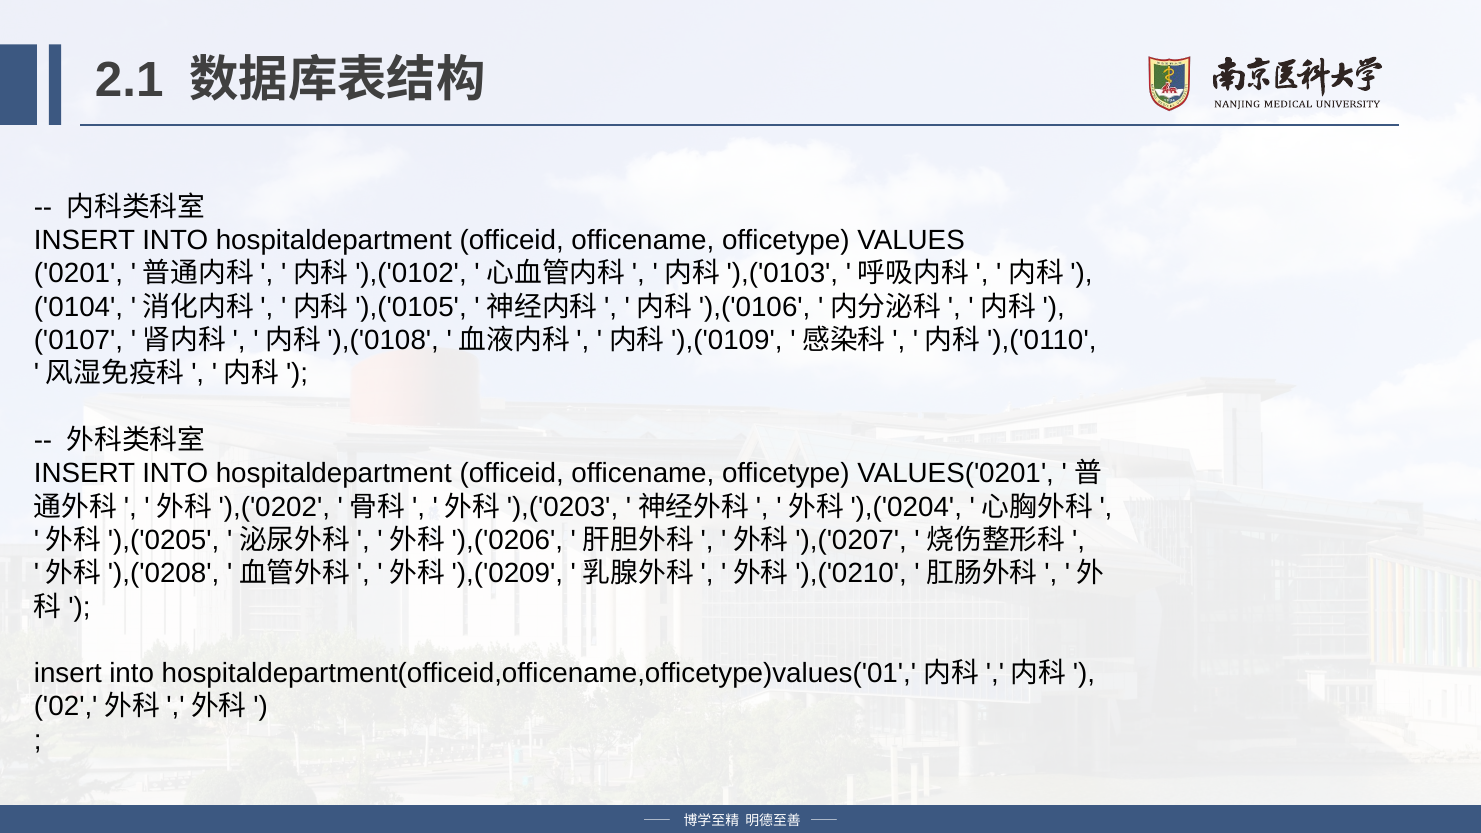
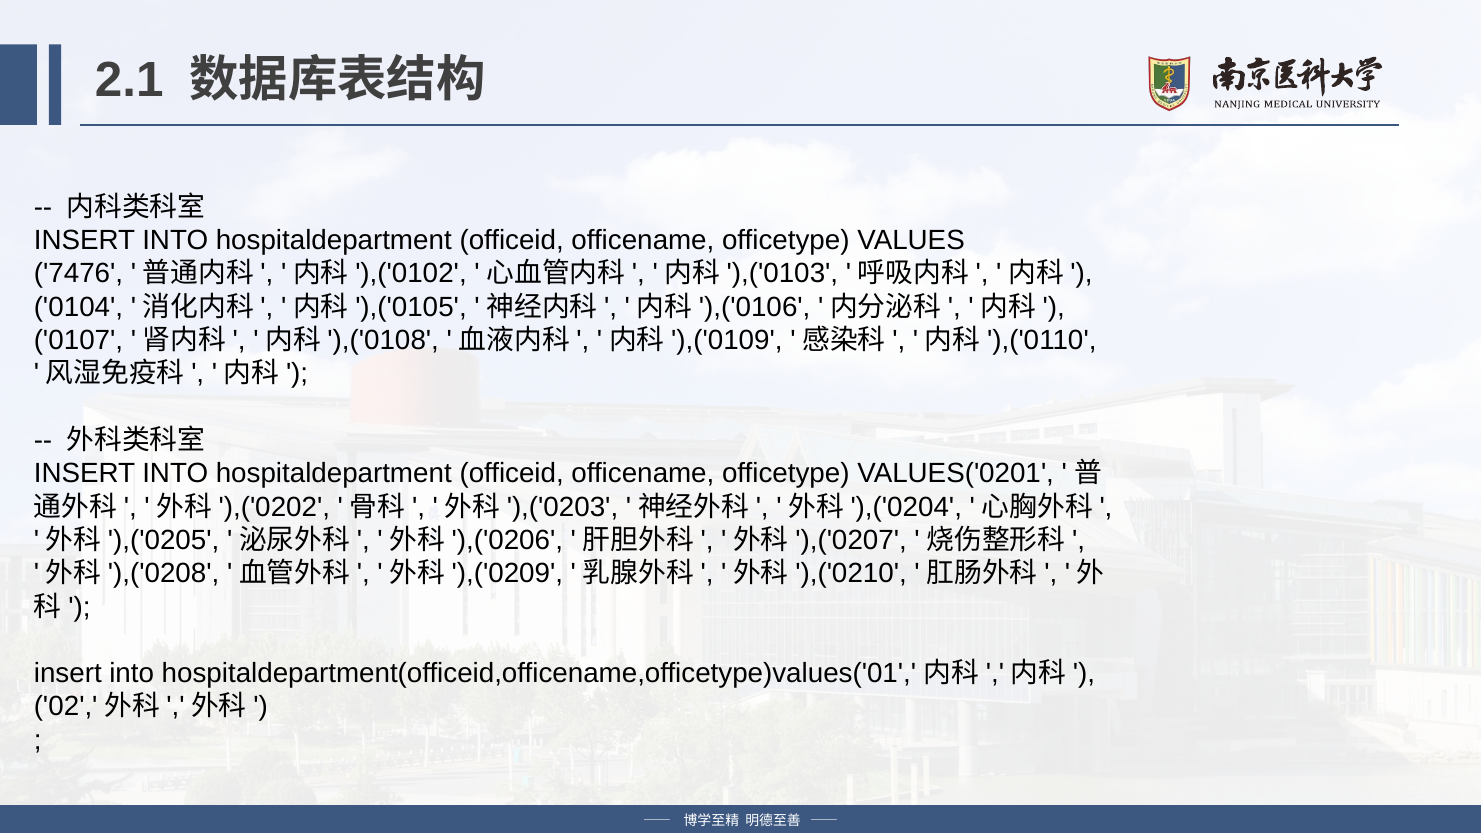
0201: 0201 -> 7476 (78, 274)
